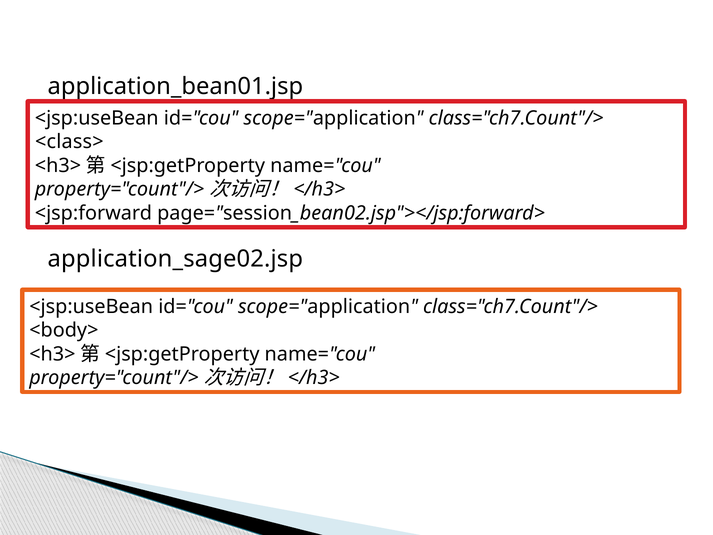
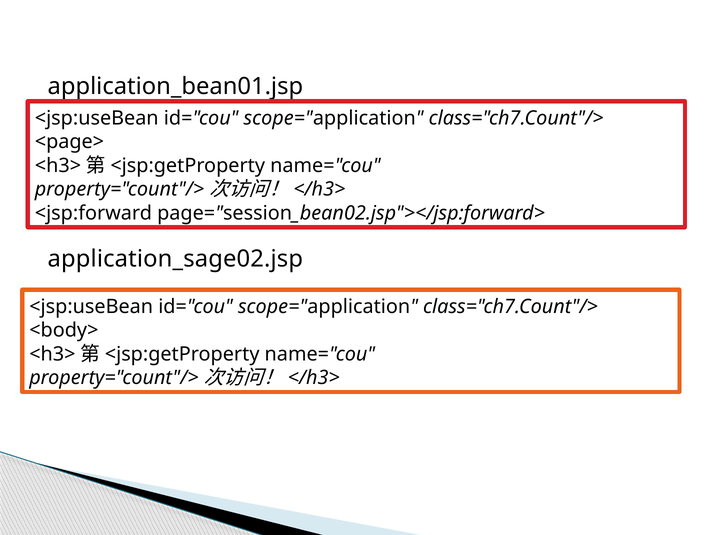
<class>: <class> -> <page> (69, 142)
